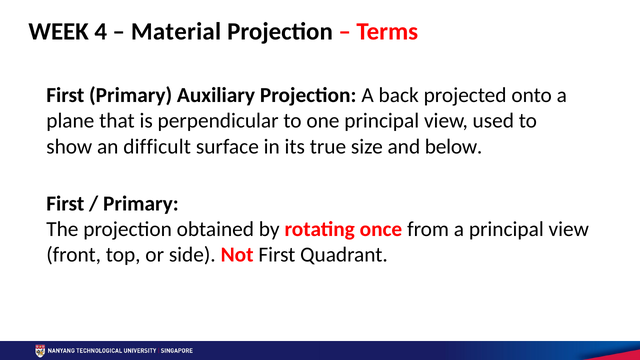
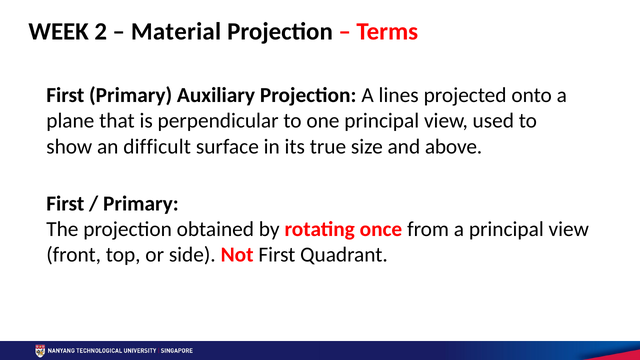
4: 4 -> 2 (101, 32)
back: back -> lines (399, 95)
below: below -> above (454, 147)
